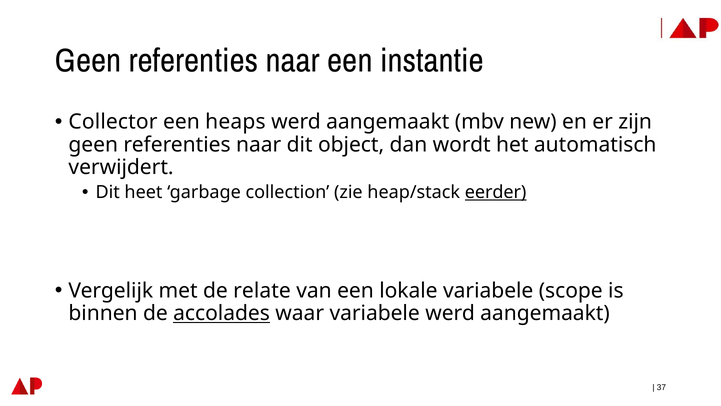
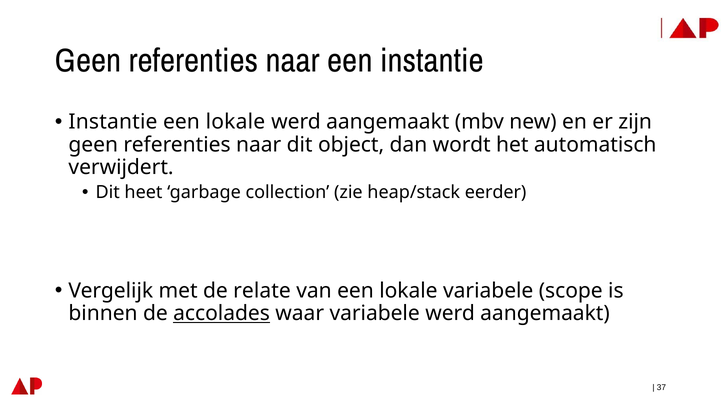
Collector: Collector -> Instantie (113, 122)
heaps: heaps -> lokale (235, 122)
eerder underline: present -> none (496, 192)
